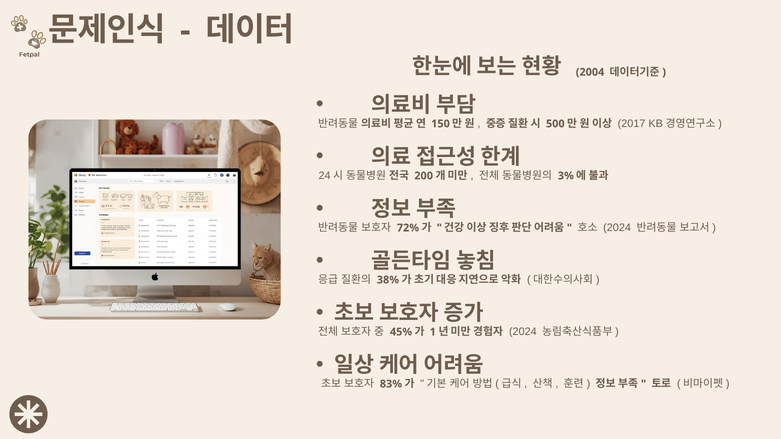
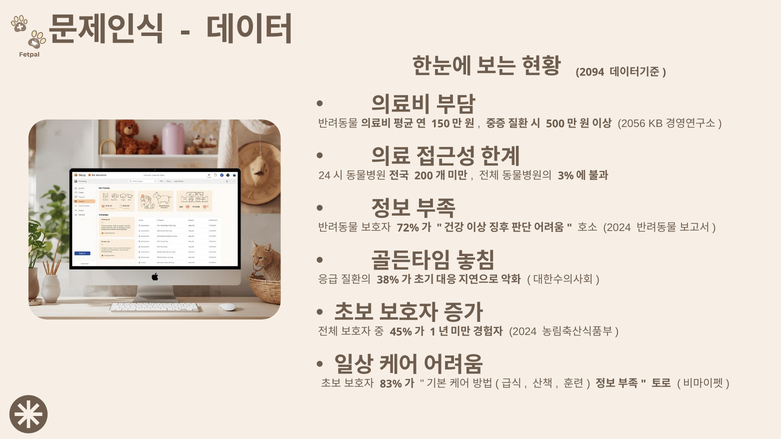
2004: 2004 -> 2094 (590, 72)
2017: 2017 -> 2056 (632, 124)
